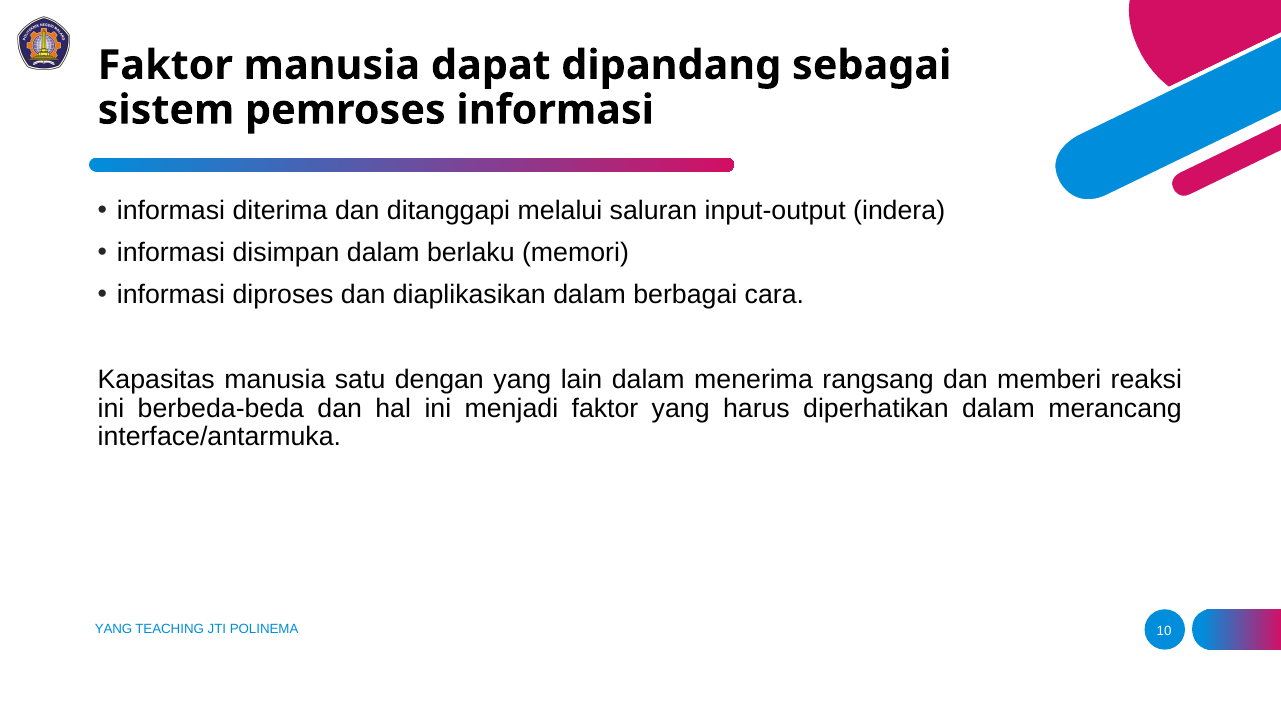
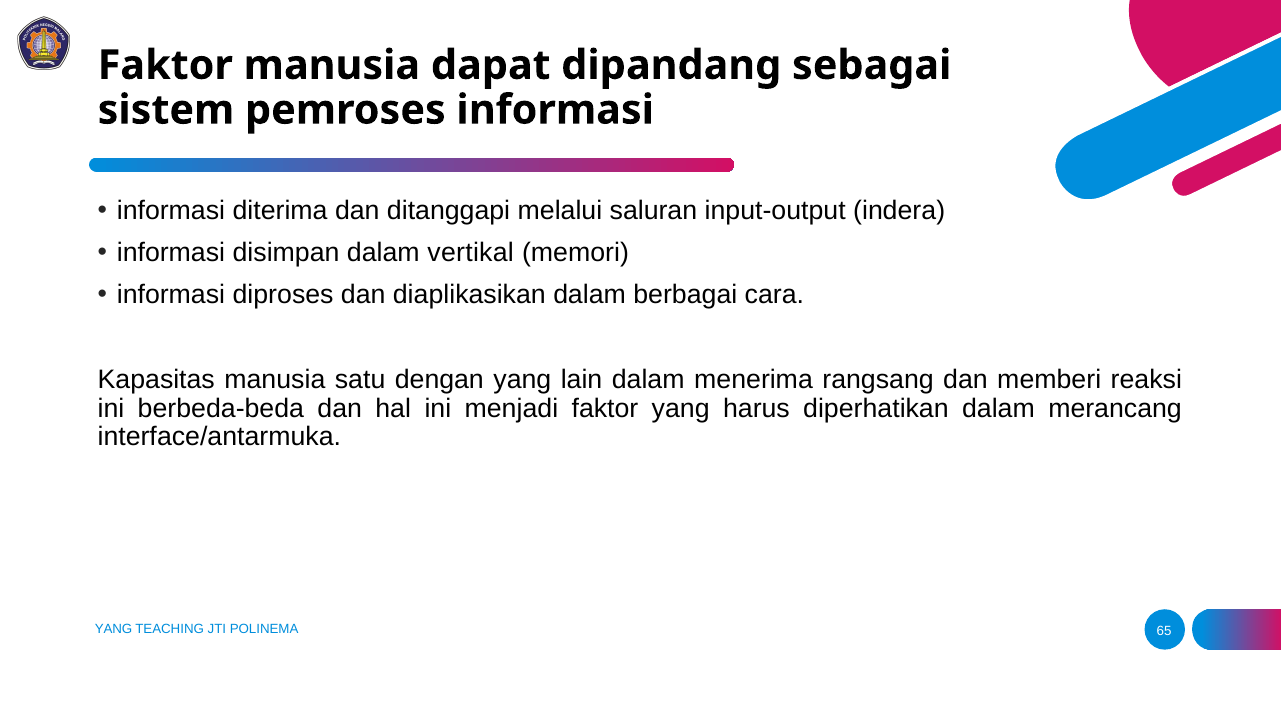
berlaku: berlaku -> vertikal (471, 253)
10: 10 -> 65 (1164, 631)
